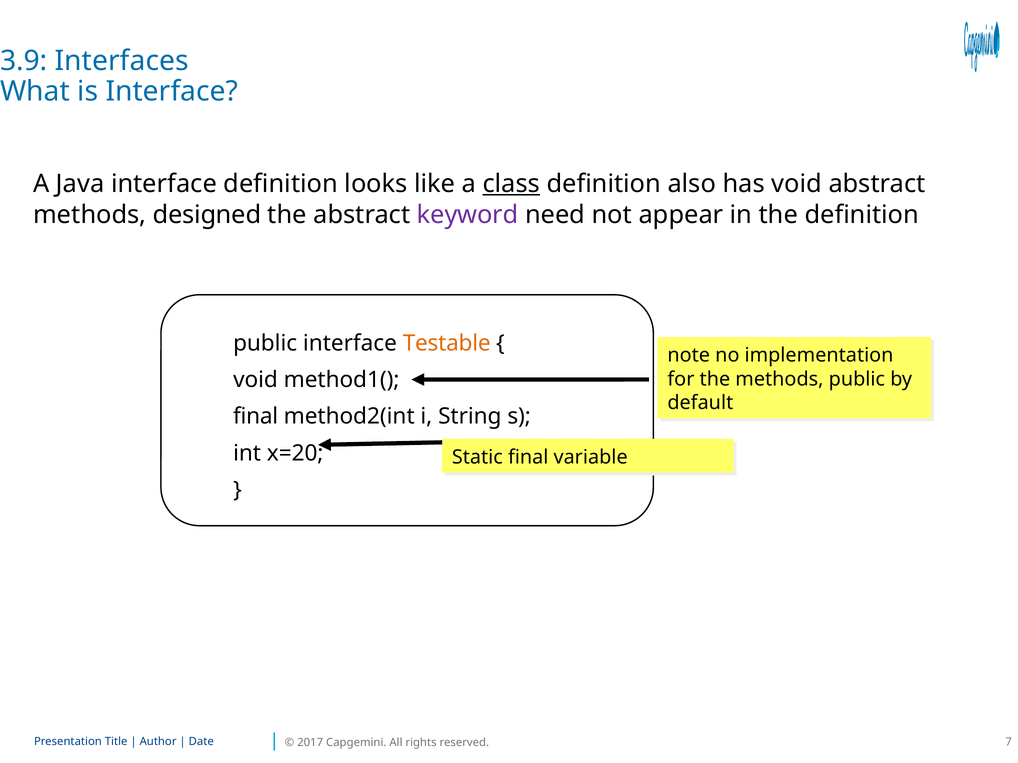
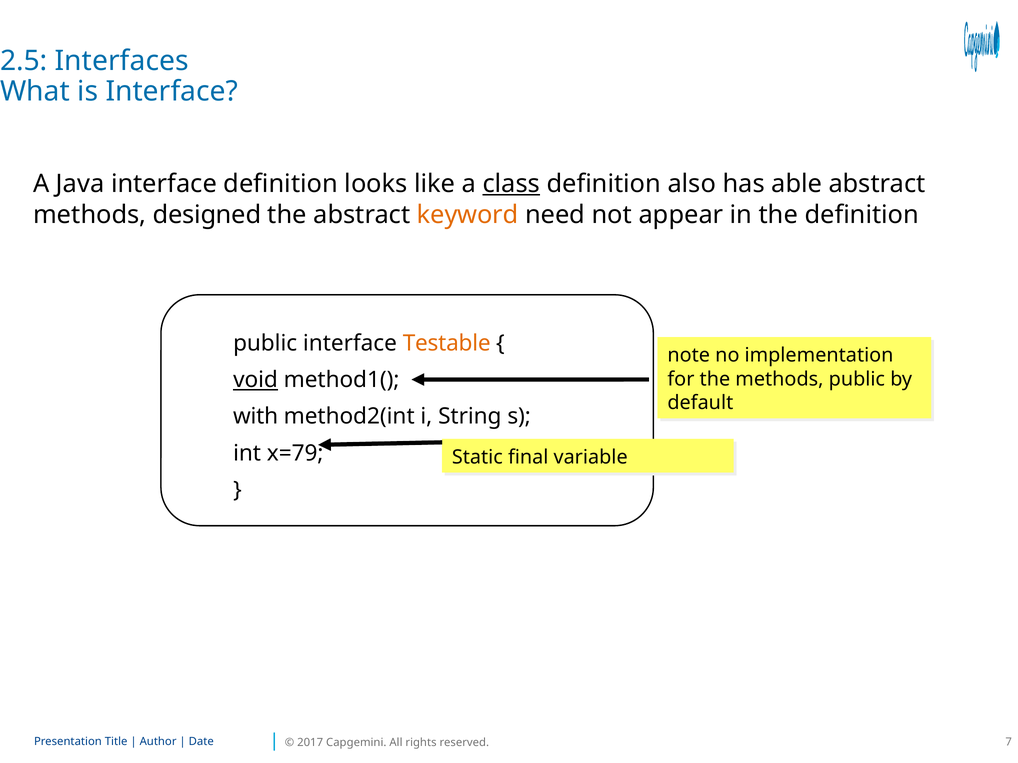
3.9: 3.9 -> 2.5 (24, 61)
has void: void -> able (797, 184)
keyword colour: purple -> orange (468, 215)
void underline: none -> present (256, 380)
final: final -> with (256, 417)
x=20: x=20 -> x=79 (295, 453)
